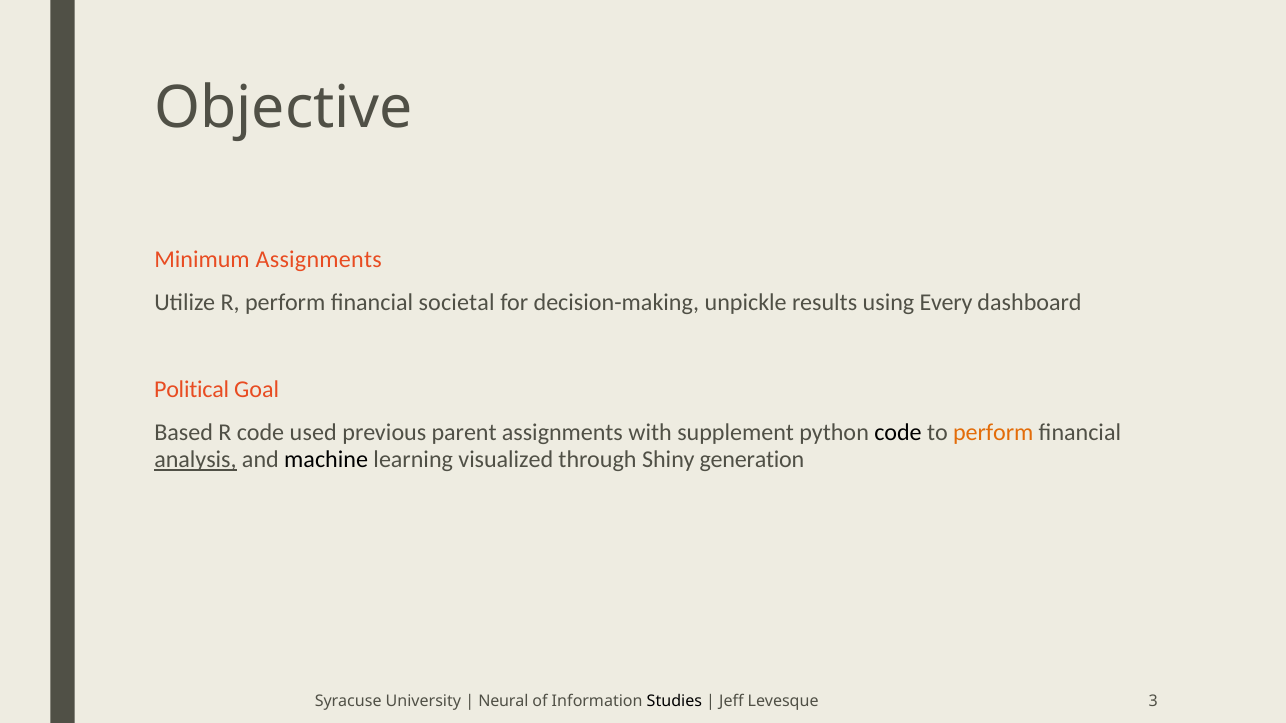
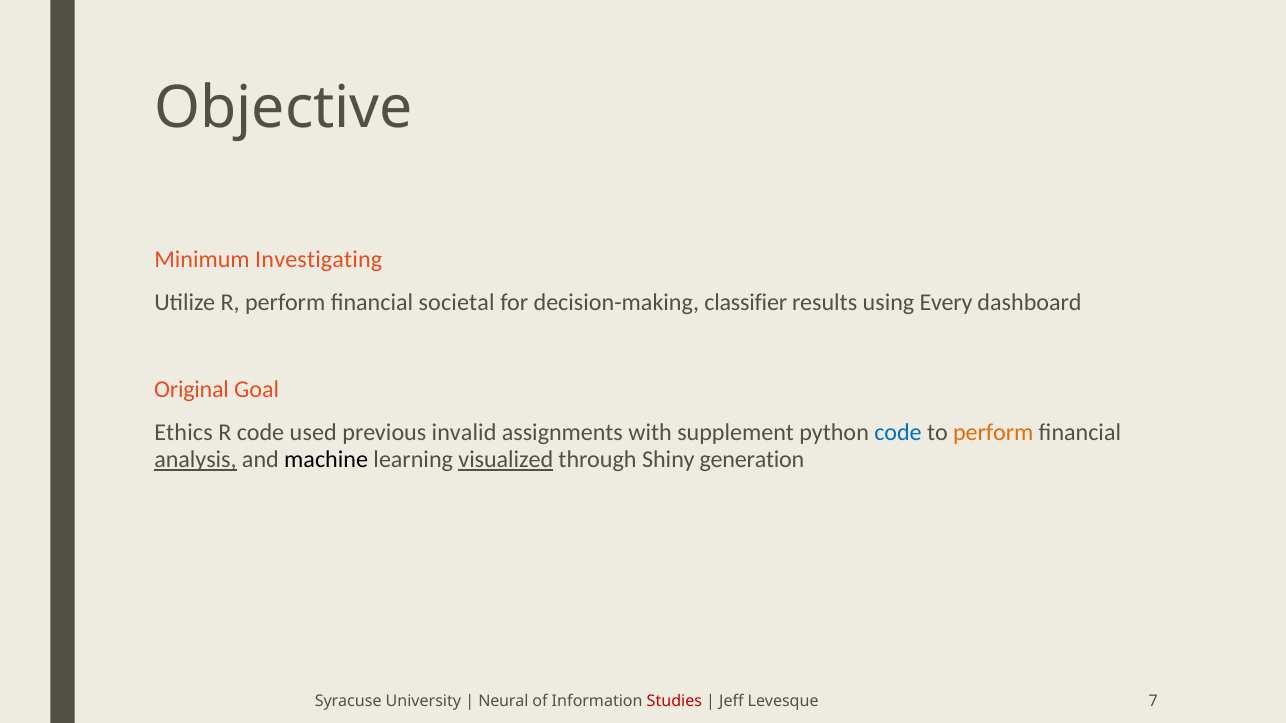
Minimum Assignments: Assignments -> Investigating (319, 260)
unpickle: unpickle -> classifier (746, 303)
Political: Political -> Original (192, 390)
Based: Based -> Ethics (184, 433)
parent: parent -> invalid (464, 433)
code colour: black -> blue (898, 433)
visualized underline: none -> present (506, 460)
Studies colour: black -> red (674, 702)
3: 3 -> 7 (1153, 702)
